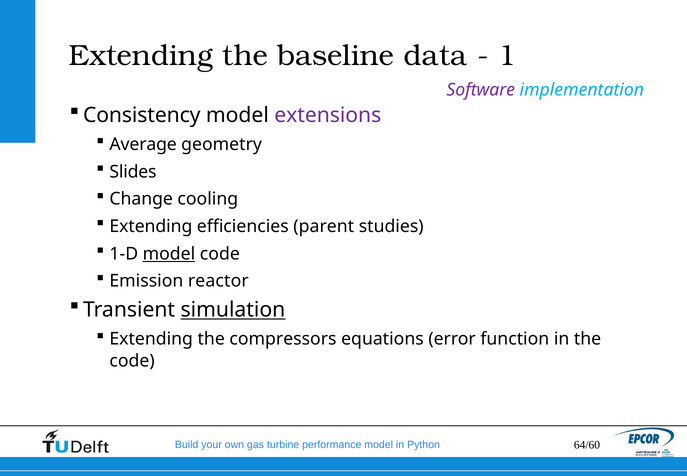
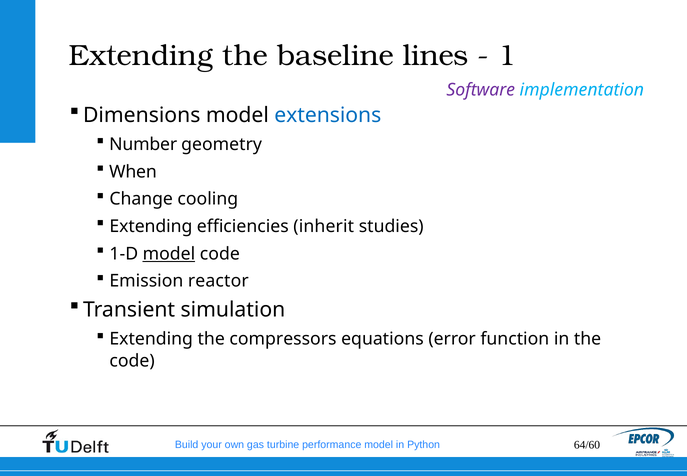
data: data -> lines (436, 56)
Consistency: Consistency -> Dimensions (142, 115)
extensions colour: purple -> blue (328, 115)
Average: Average -> Number (143, 144)
Slides: Slides -> When (133, 172)
parent: parent -> inherit (324, 226)
simulation underline: present -> none (233, 310)
